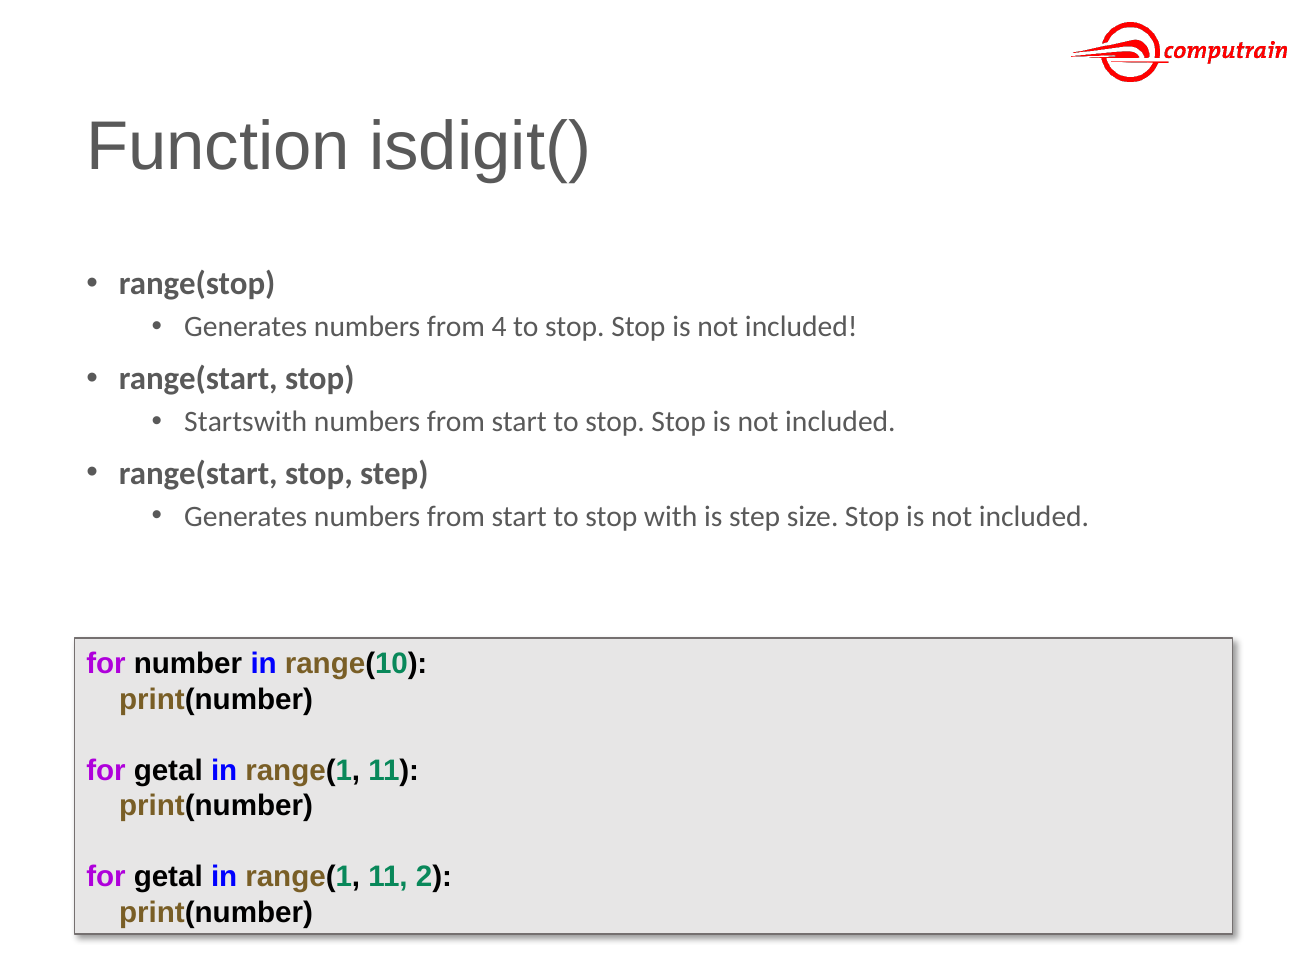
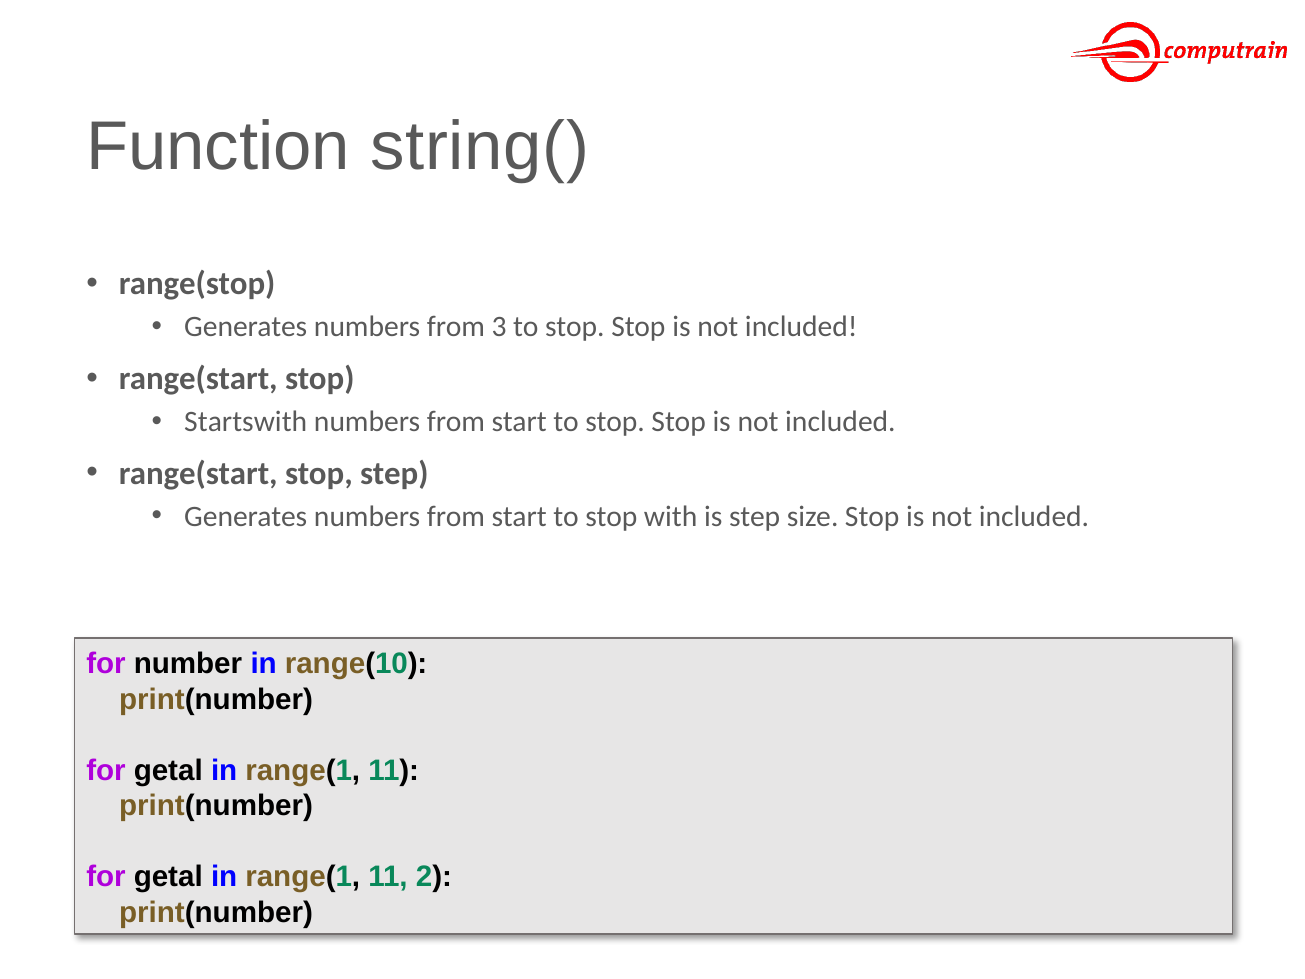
isdigit(: isdigit( -> string( (480, 146)
4: 4 -> 3 (499, 327)
